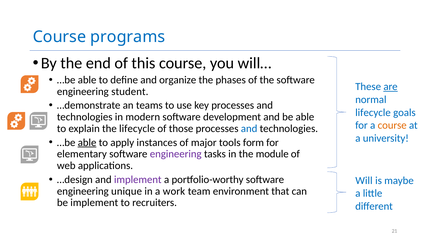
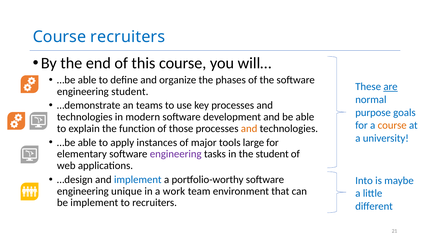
Course programs: programs -> recruiters (128, 37)
lifecycle: lifecycle -> purpose (373, 112)
the lifecycle: lifecycle -> function (137, 129)
and colour: blue -> orange (249, 129)
able underline: present -> none (87, 142)
form: form -> large (253, 142)
the module: module -> student (272, 154)
implement colour: purple -> blue (138, 179)
Will: Will -> Into (364, 180)
